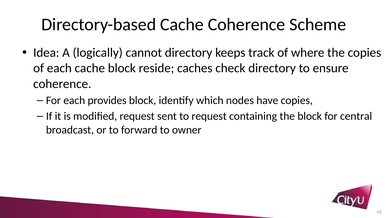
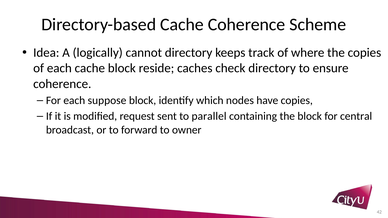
provides: provides -> suppose (107, 101)
to request: request -> parallel (209, 116)
